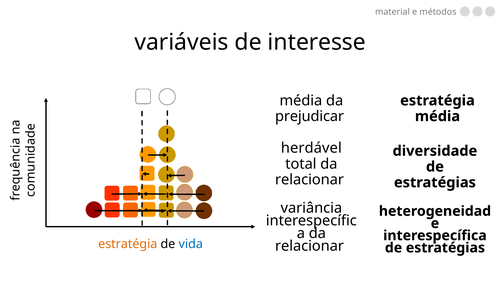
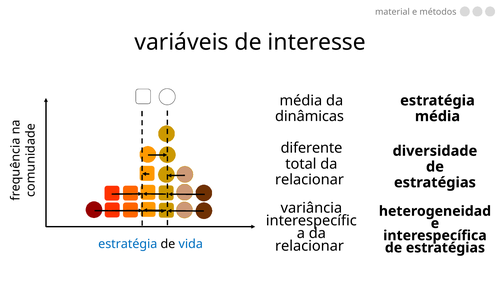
prejudicar: prejudicar -> dinâmicas (310, 116)
herdável: herdável -> diferente (311, 148)
estratégia colour: orange -> blue (128, 244)
